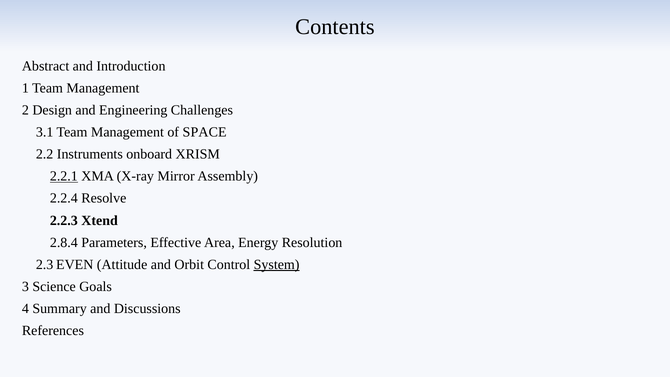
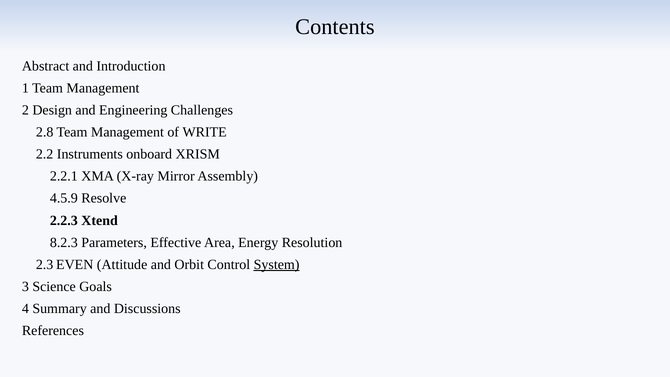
3.1: 3.1 -> 2.8 (45, 132)
SPACE: SPACE -> WRITE (205, 132)
2.2.1 underline: present -> none (64, 176)
2.2.4: 2.2.4 -> 4.5.9 (64, 198)
2.8.4: 2.8.4 -> 8.2.3 (64, 242)
